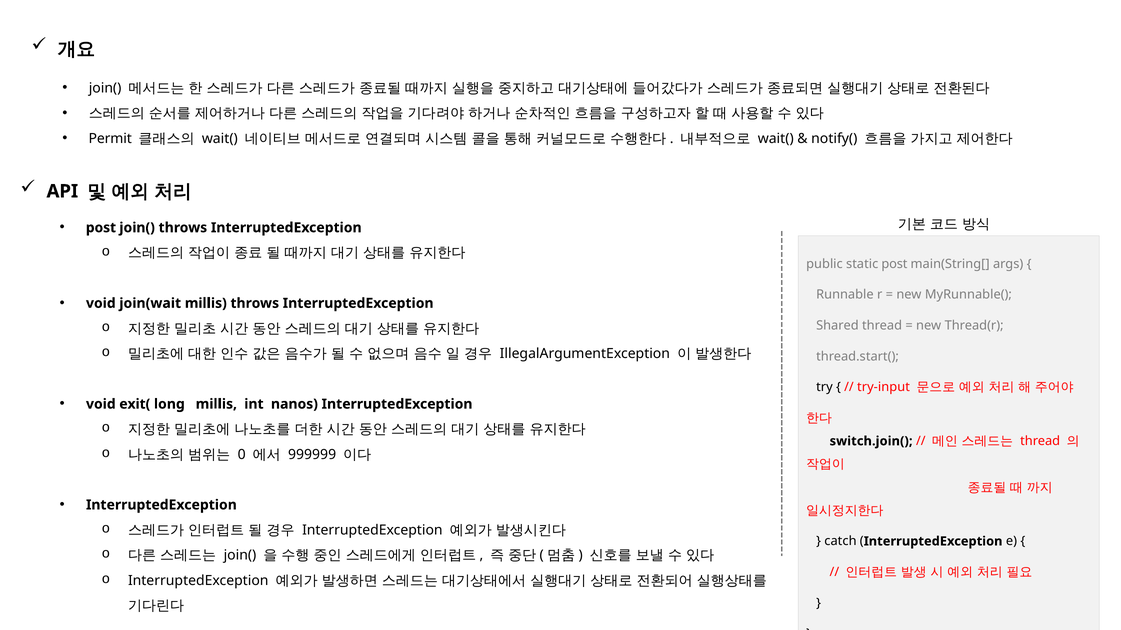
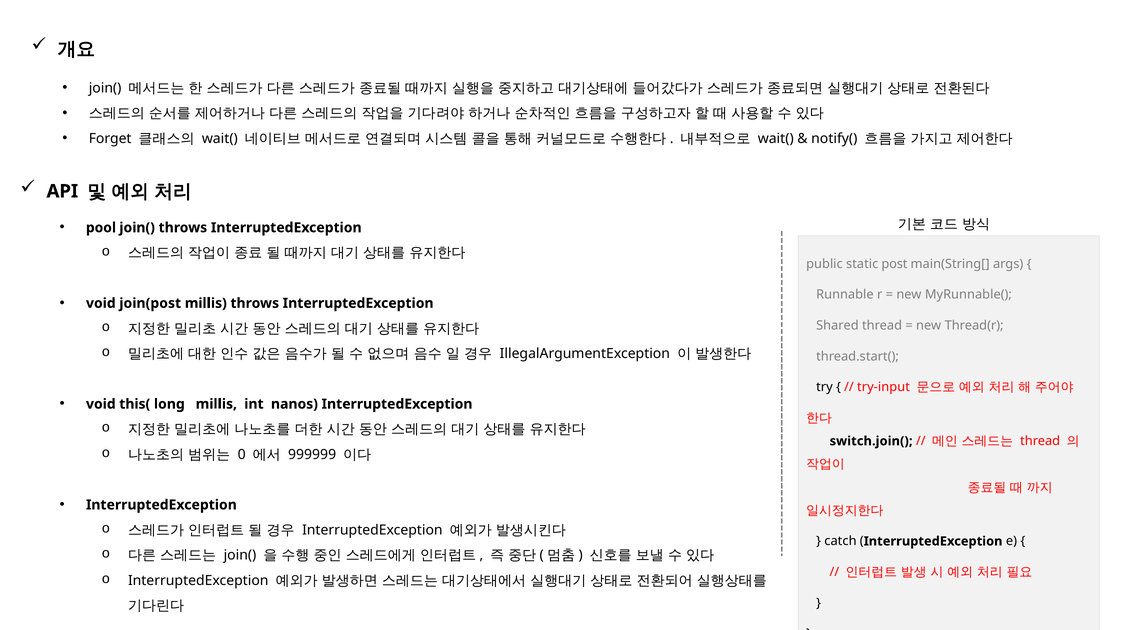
Permit: Permit -> Forget (110, 139)
post: post -> pool (101, 228)
join(wait: join(wait -> join(post (150, 304)
exit(: exit( -> this( (135, 404)
